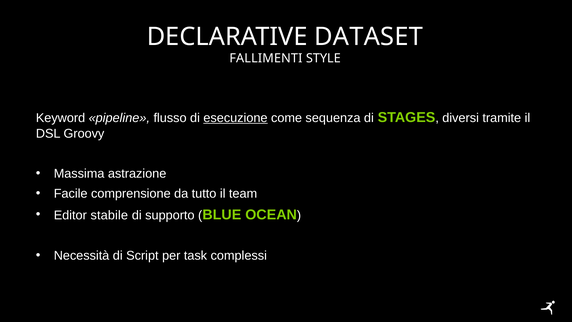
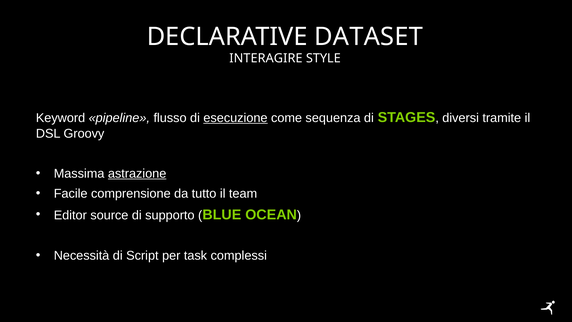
FALLIMENTI: FALLIMENTI -> INTERAGIRE (266, 58)
astrazione underline: none -> present (137, 173)
stabile: stabile -> source (109, 215)
